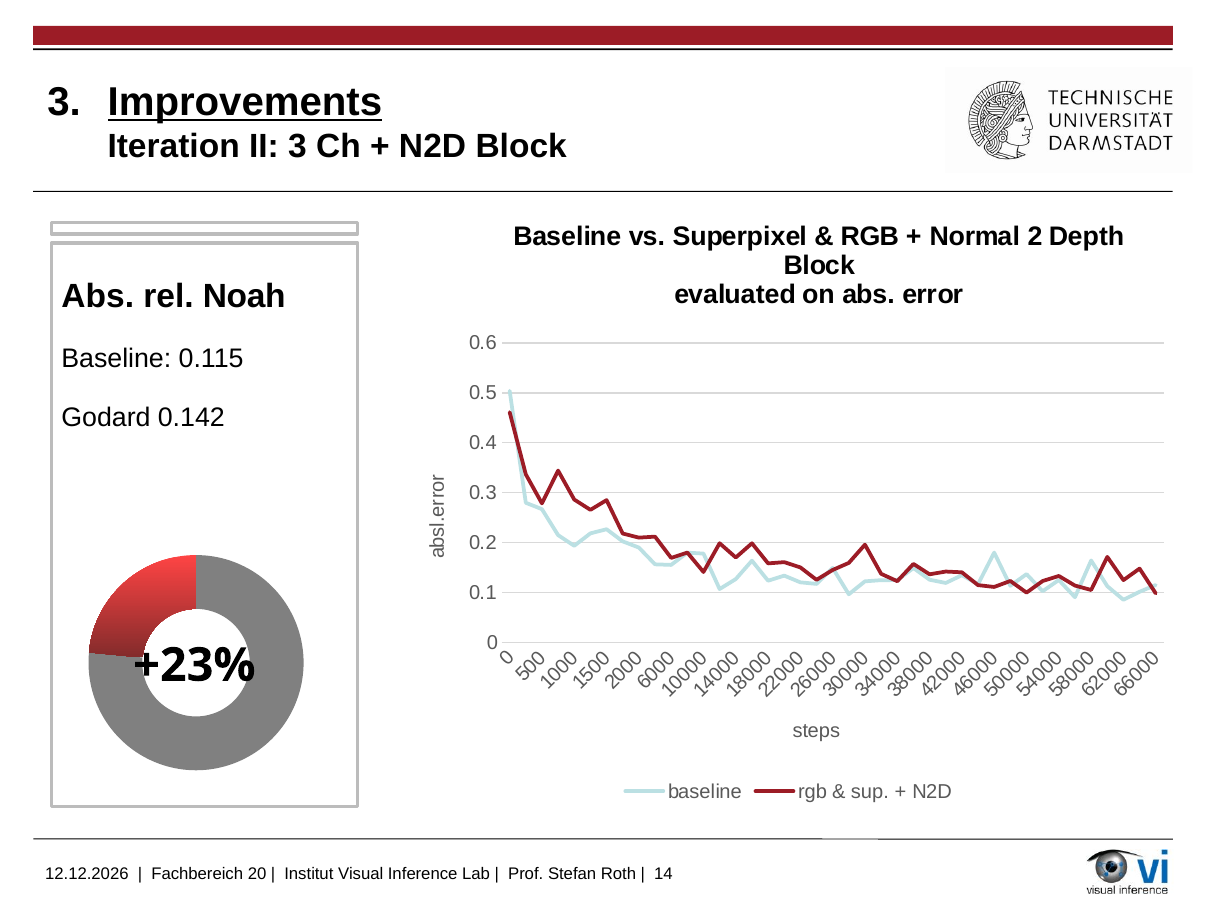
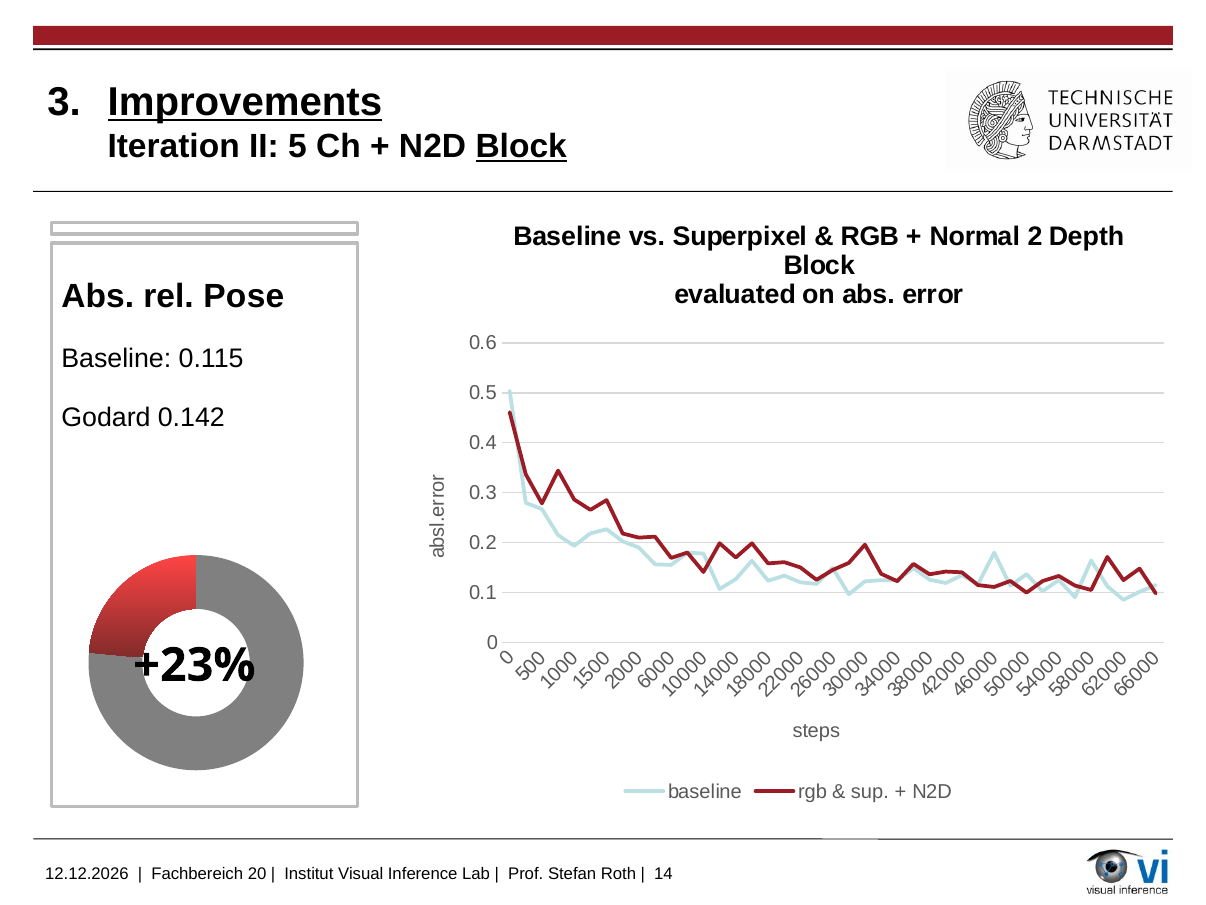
II 3: 3 -> 5 (297, 146)
Block underline: none -> present (521, 146)
Noah: Noah -> Pose (244, 296)
